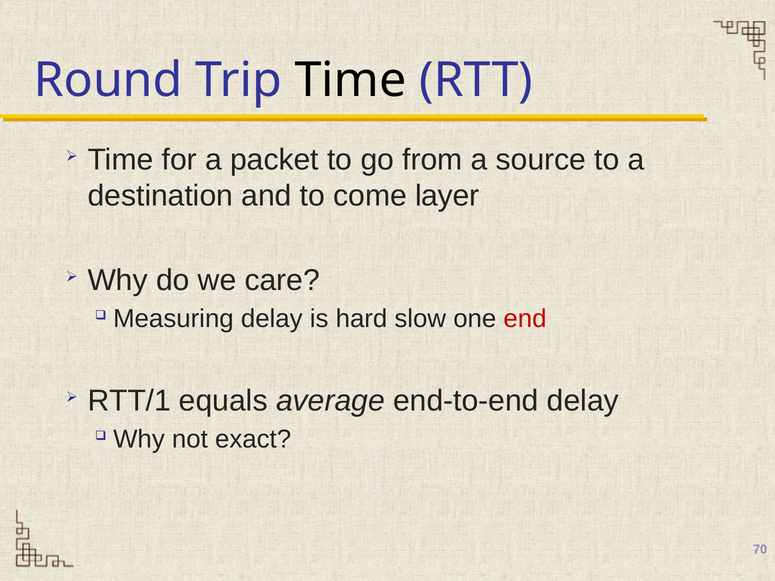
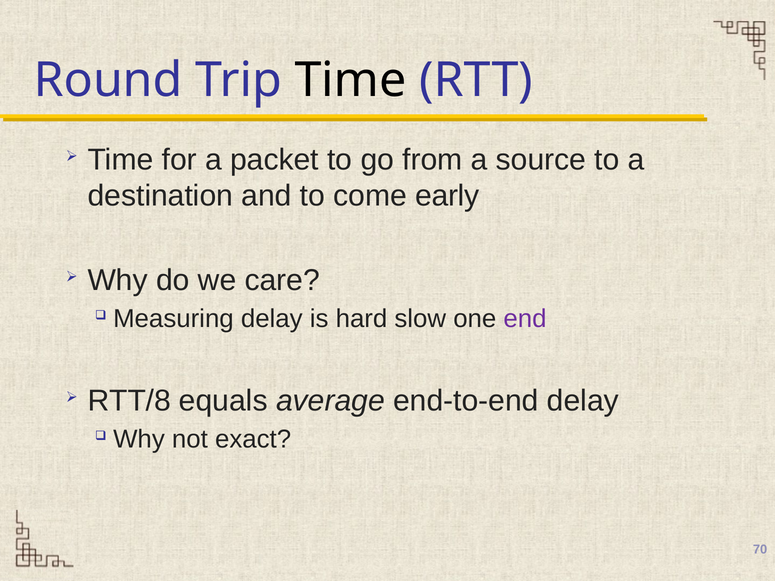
layer: layer -> early (447, 196)
end colour: red -> purple (525, 319)
RTT/1: RTT/1 -> RTT/8 (129, 401)
